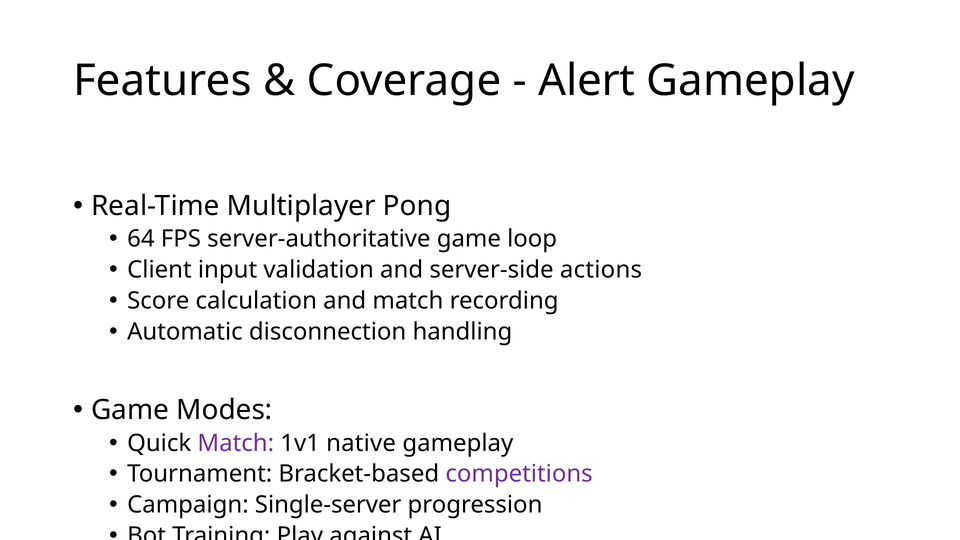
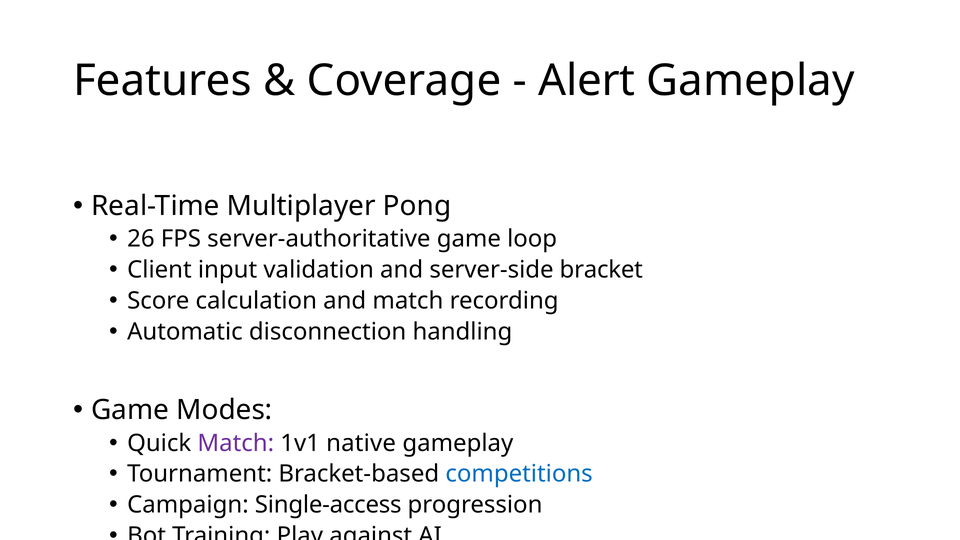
64: 64 -> 26 (141, 239)
actions: actions -> bracket (601, 270)
competitions colour: purple -> blue (519, 474)
Single-server: Single-server -> Single-access (328, 505)
